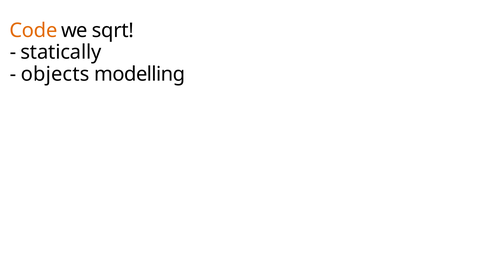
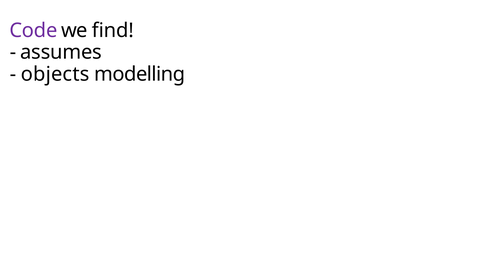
Code colour: orange -> purple (33, 30)
sqrt: sqrt -> find (113, 30)
statically: statically -> assumes (61, 52)
